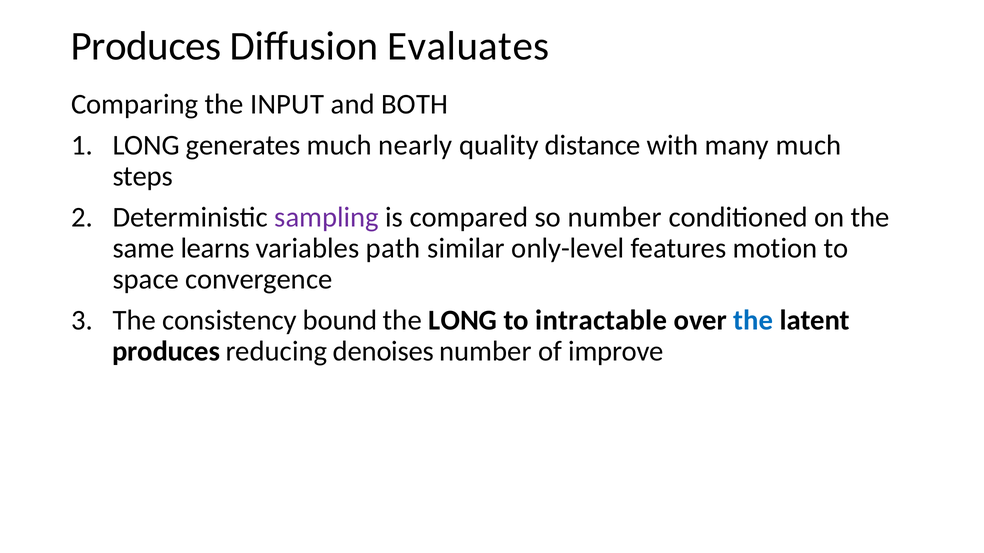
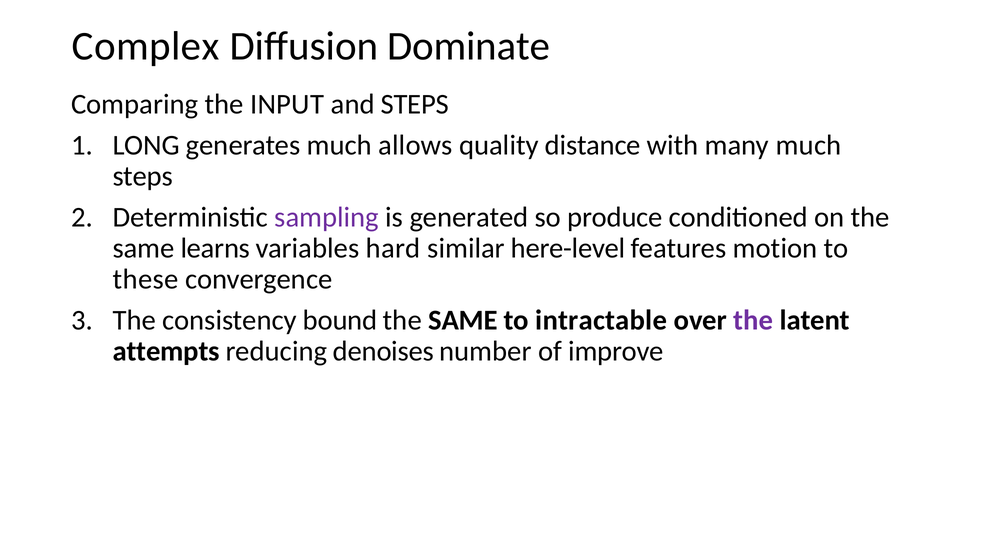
Produces: Produces -> Complex (146, 46)
Evaluates: Evaluates -> Dominate (469, 46)
and BOTH: BOTH -> STEPS (415, 104)
nearly: nearly -> allows (416, 145)
compared: compared -> generated (469, 218)
so number: number -> produce (615, 218)
path: path -> hard (393, 249)
only-level: only-level -> here-level (568, 249)
space: space -> these (146, 280)
LONG: LONG -> SAME (463, 321)
the colour: blue -> purple (753, 321)
produces: produces -> attempts (166, 352)
